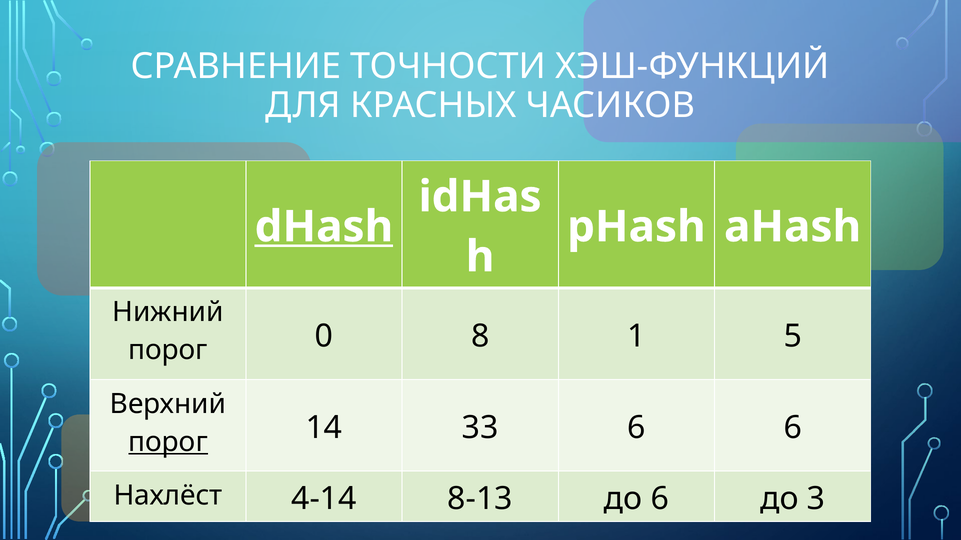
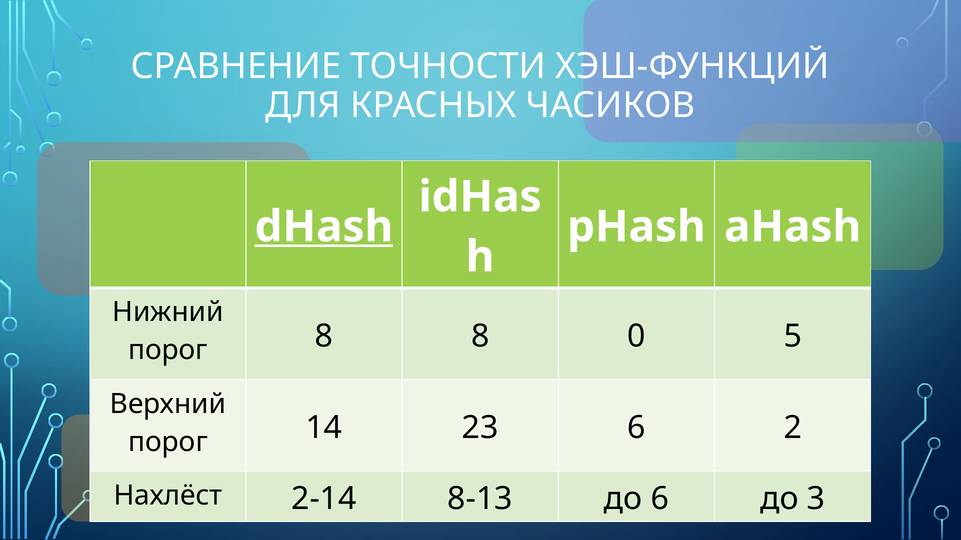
порог 0: 0 -> 8 (324, 336)
1: 1 -> 0 (637, 336)
порог underline: present -> none (168, 442)
33: 33 -> 23 (480, 428)
6 6: 6 -> 2 (793, 428)
4-14: 4-14 -> 2-14 (324, 499)
